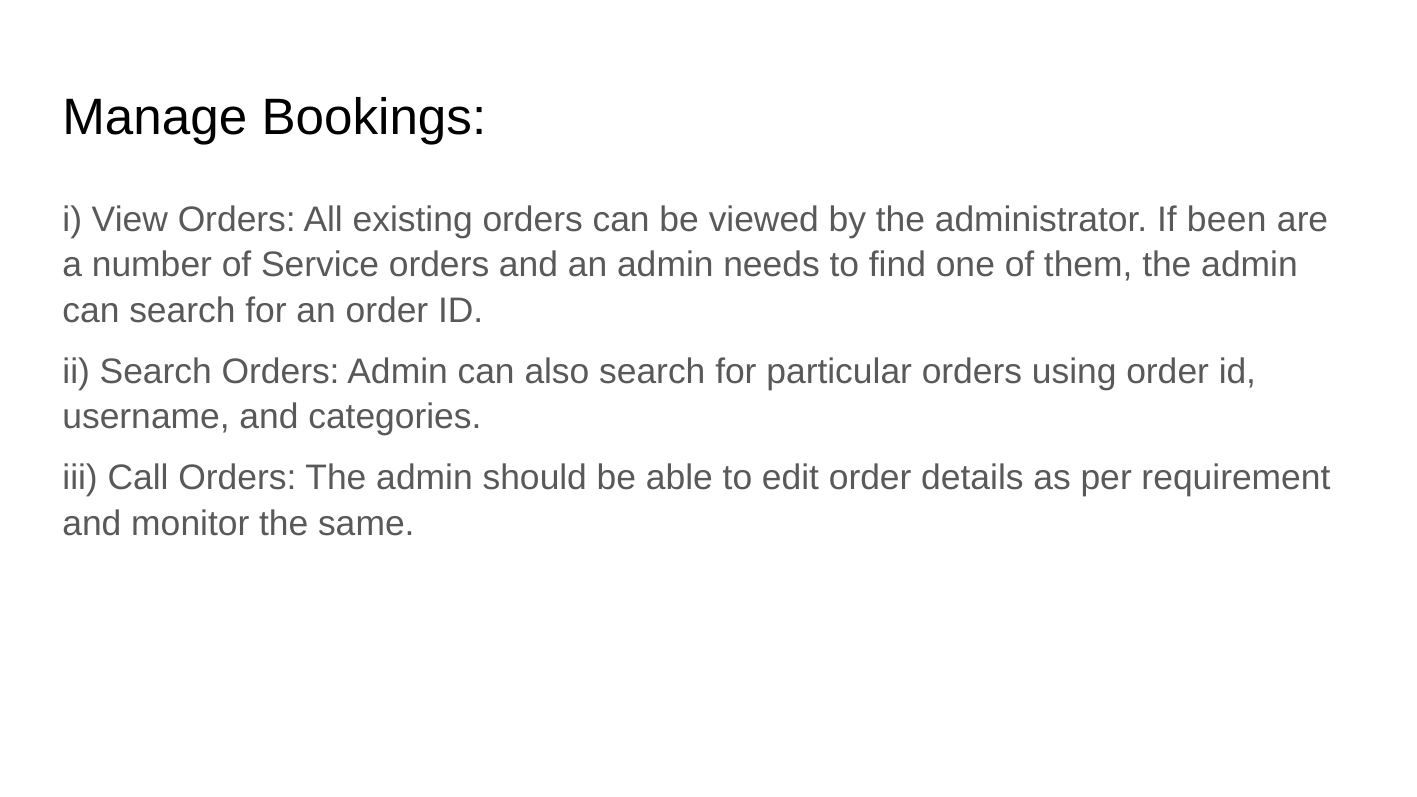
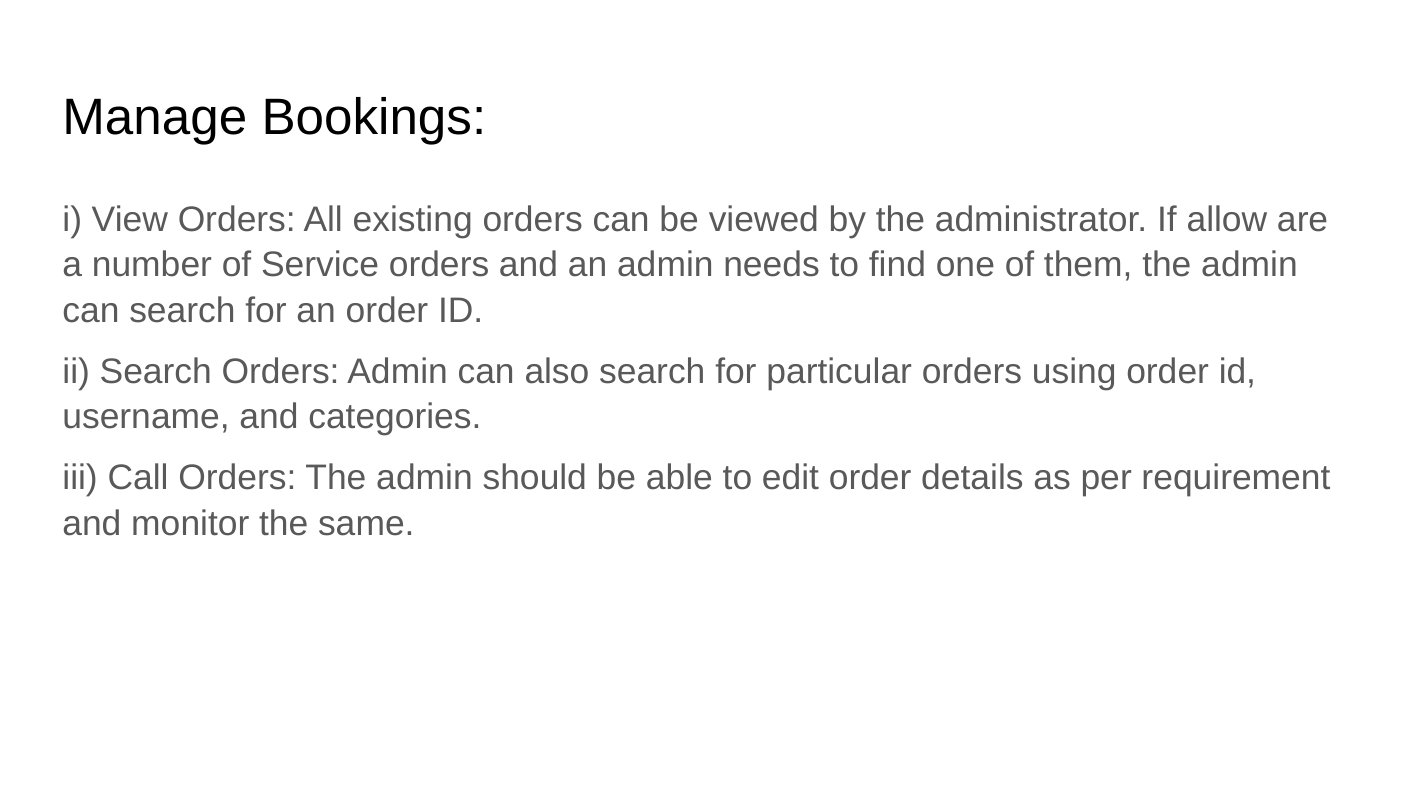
been: been -> allow (1227, 219)
